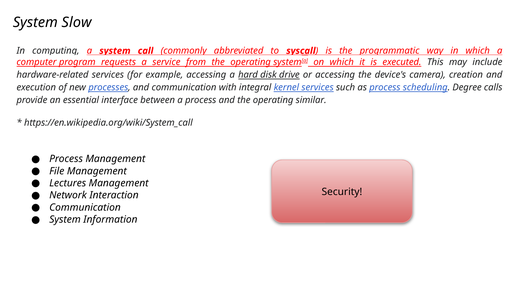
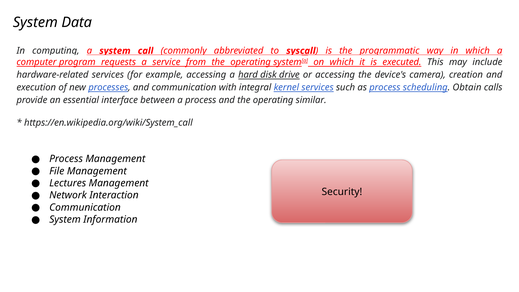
Slow: Slow -> Data (77, 22)
Degree: Degree -> Obtain (467, 87)
